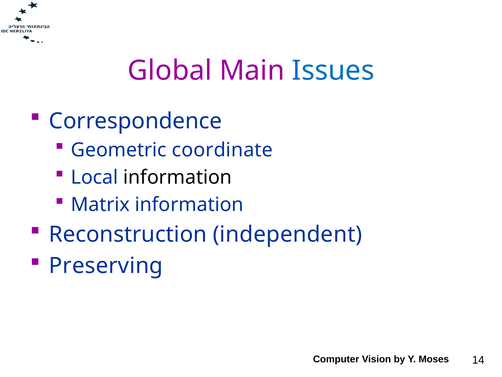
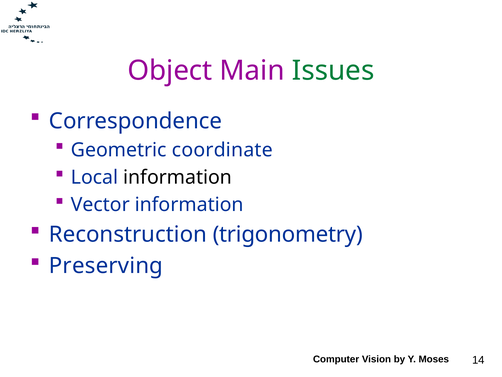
Global: Global -> Object (170, 71)
Issues colour: blue -> green (333, 71)
Matrix: Matrix -> Vector (100, 205)
independent: independent -> trigonometry (288, 234)
